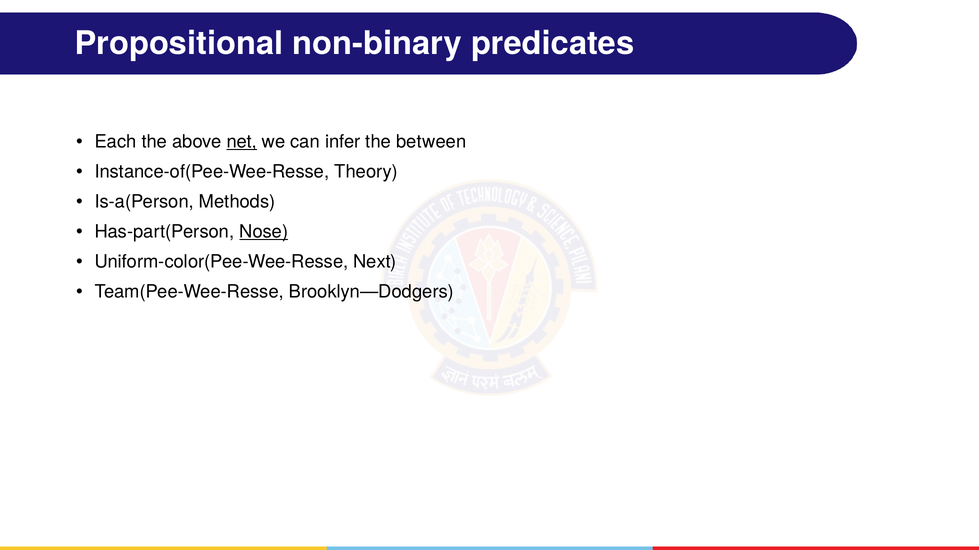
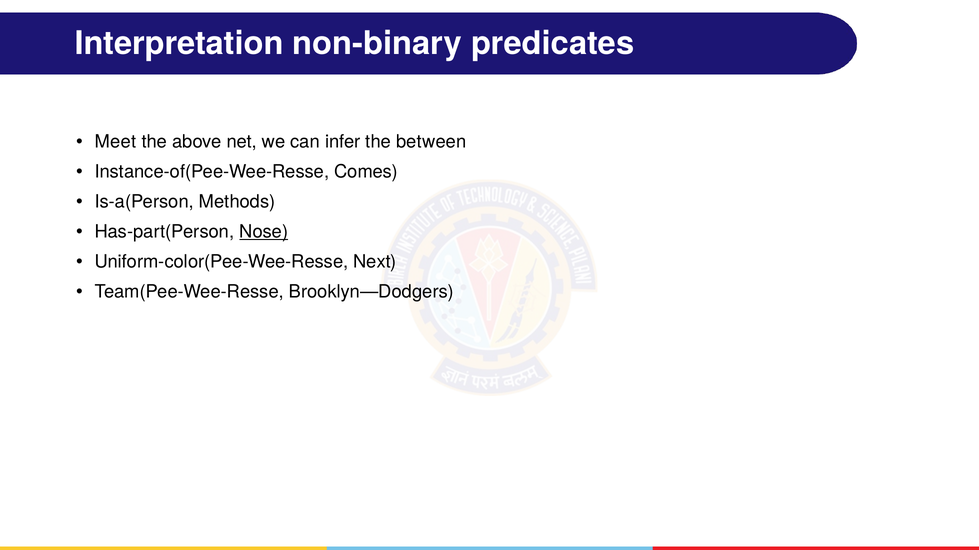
Propositional: Propositional -> Interpretation (179, 43)
Each: Each -> Meet (116, 142)
net underline: present -> none (242, 142)
Theory: Theory -> Comes (366, 172)
